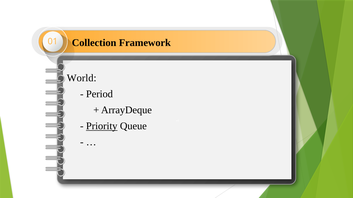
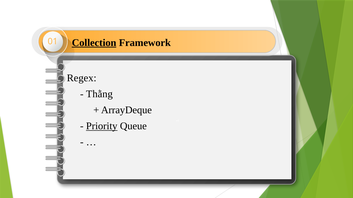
Collection underline: none -> present (94, 43)
World: World -> Regex (82, 78)
Period: Period -> Thằng (99, 94)
